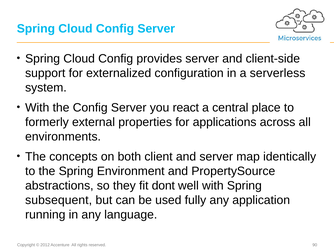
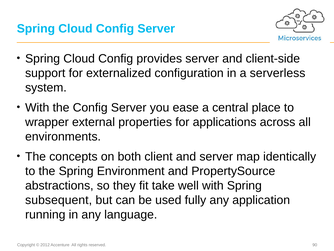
react: react -> ease (186, 107)
formerly: formerly -> wrapper (47, 122)
dont: dont -> take (163, 185)
